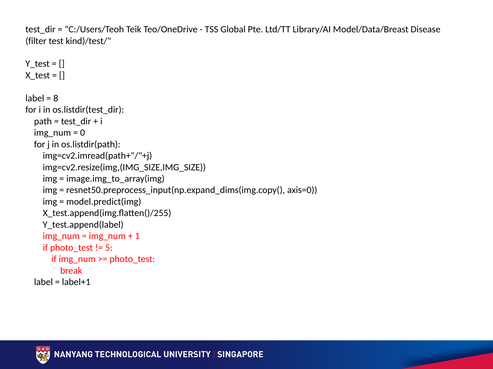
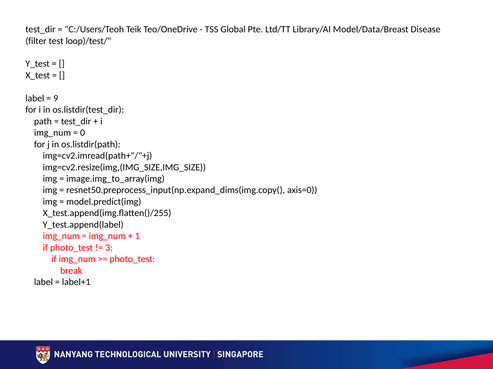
kind)/test/: kind)/test/ -> loop)/test/ (88, 41)
8: 8 -> 9 (56, 98)
5: 5 -> 3 (109, 248)
